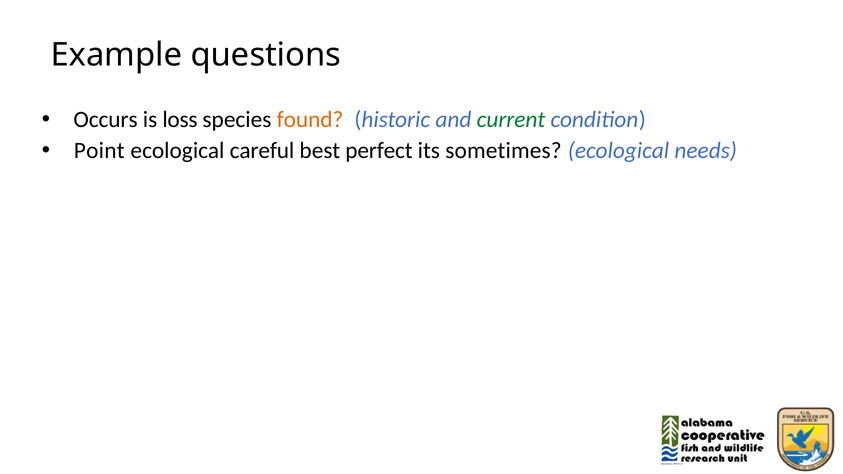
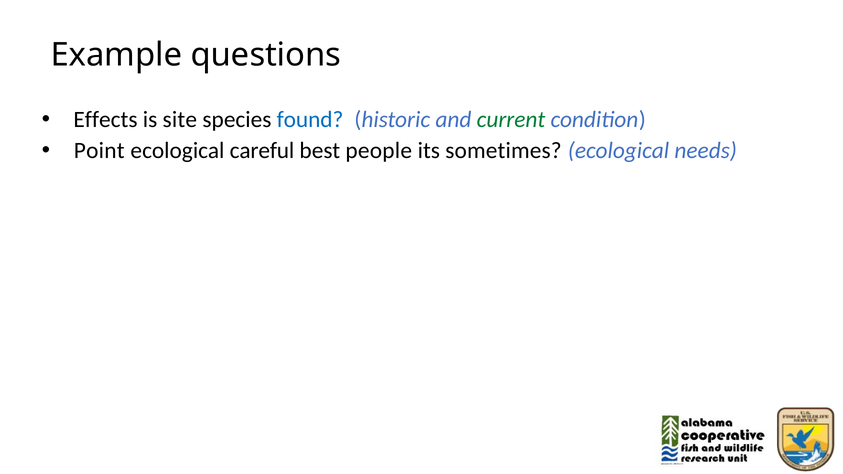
Occurs: Occurs -> Effects (105, 120)
loss: loss -> site (180, 120)
found colour: orange -> blue (310, 120)
perfect: perfect -> people (379, 150)
